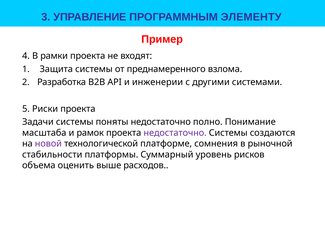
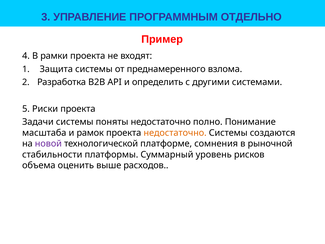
ЭЛЕМЕНТУ: ЭЛЕМЕНТУ -> ОТДЕЛЬНО (251, 17)
инженерии: инженерии -> определить (158, 82)
недостаточно colour: purple -> orange (175, 133)
